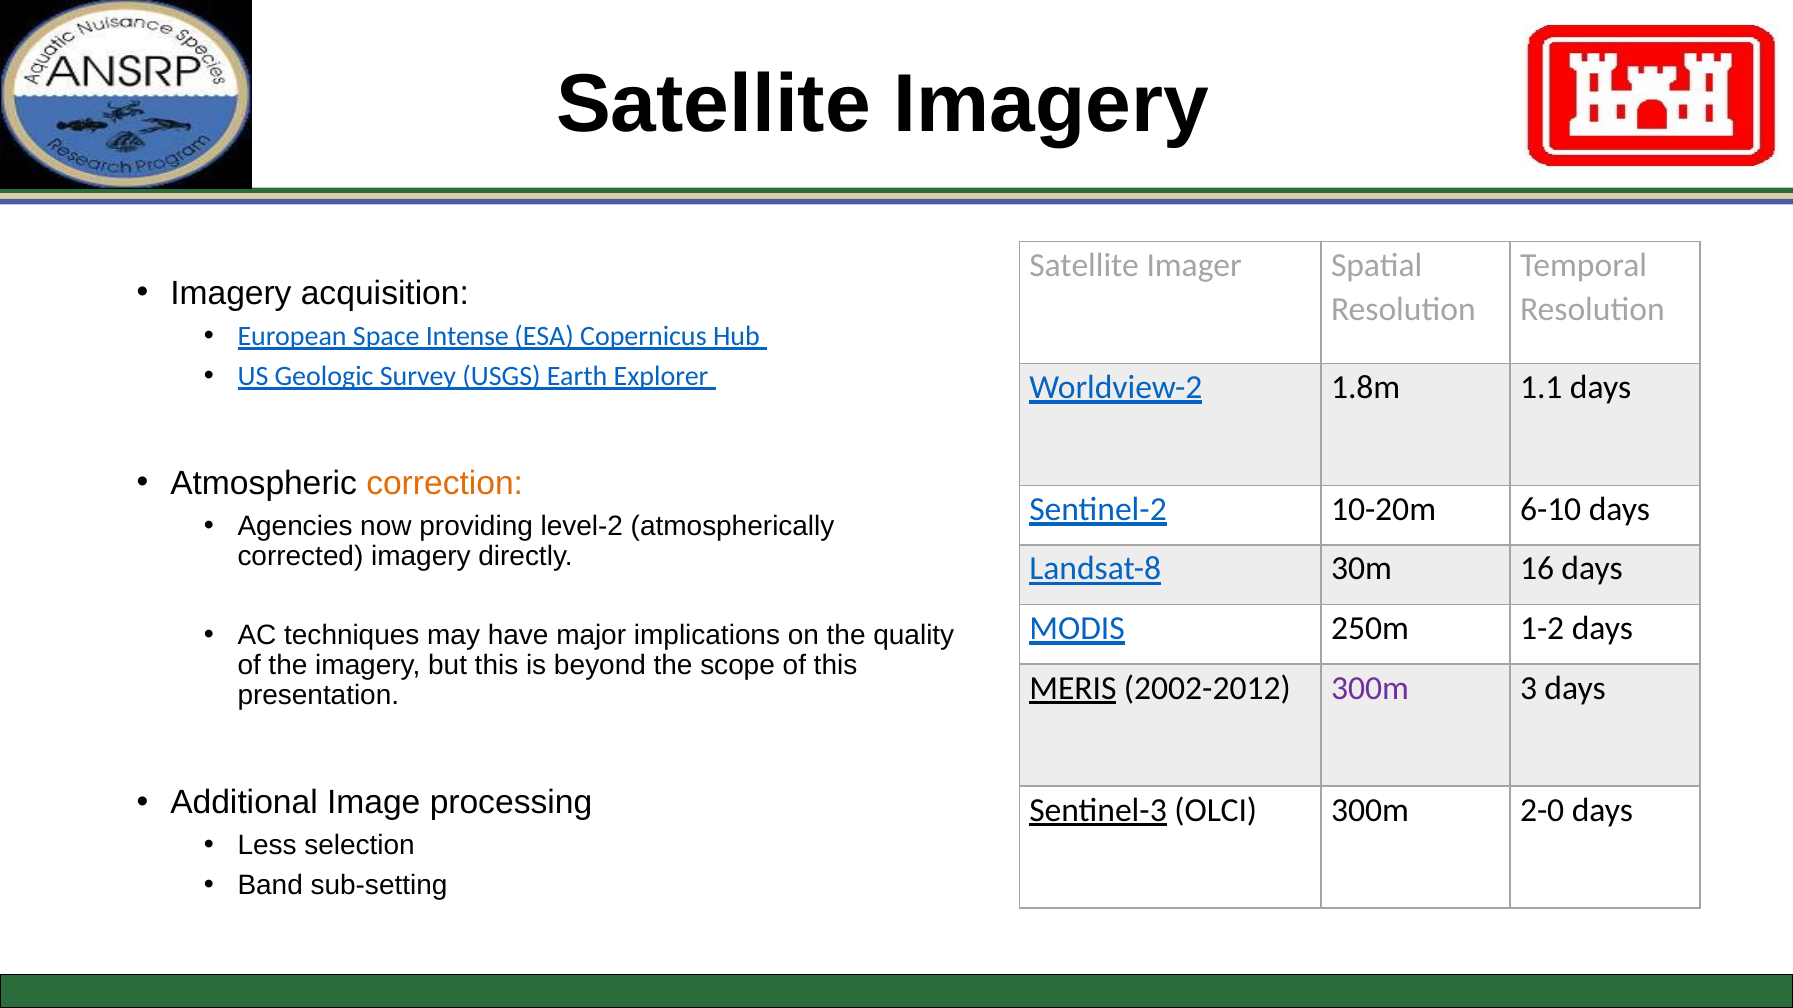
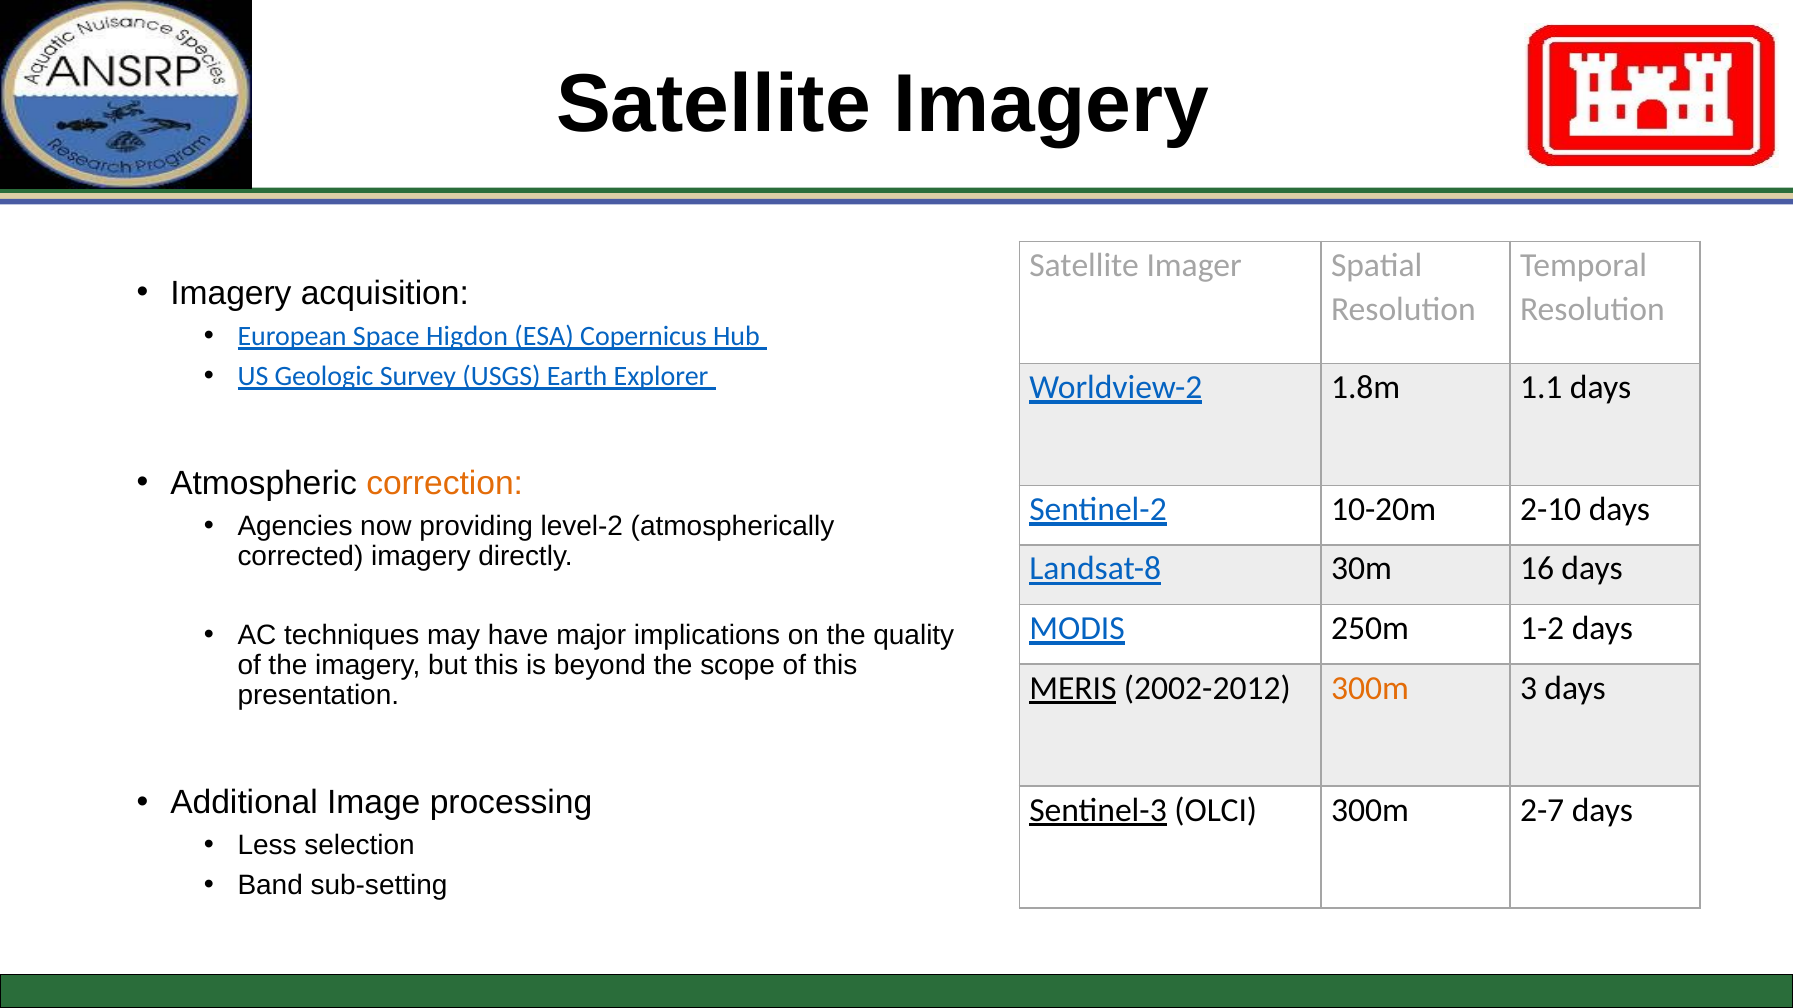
Intense: Intense -> Higdon (467, 336)
6-10: 6-10 -> 2-10 (1551, 509)
300m colour: purple -> orange (1370, 688)
2-0: 2-0 -> 2-7 (1542, 810)
